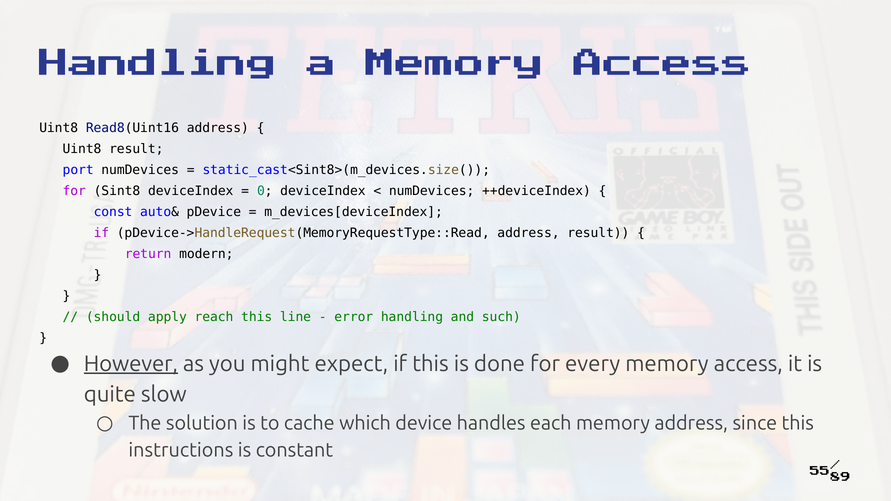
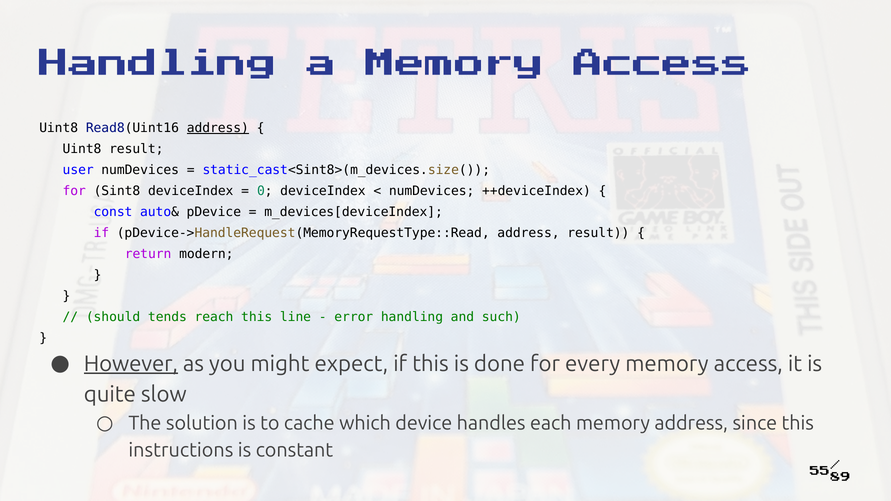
address underline: none -> present (218, 128)
port: port -> user (78, 170)
apply: apply -> tends (167, 317)
